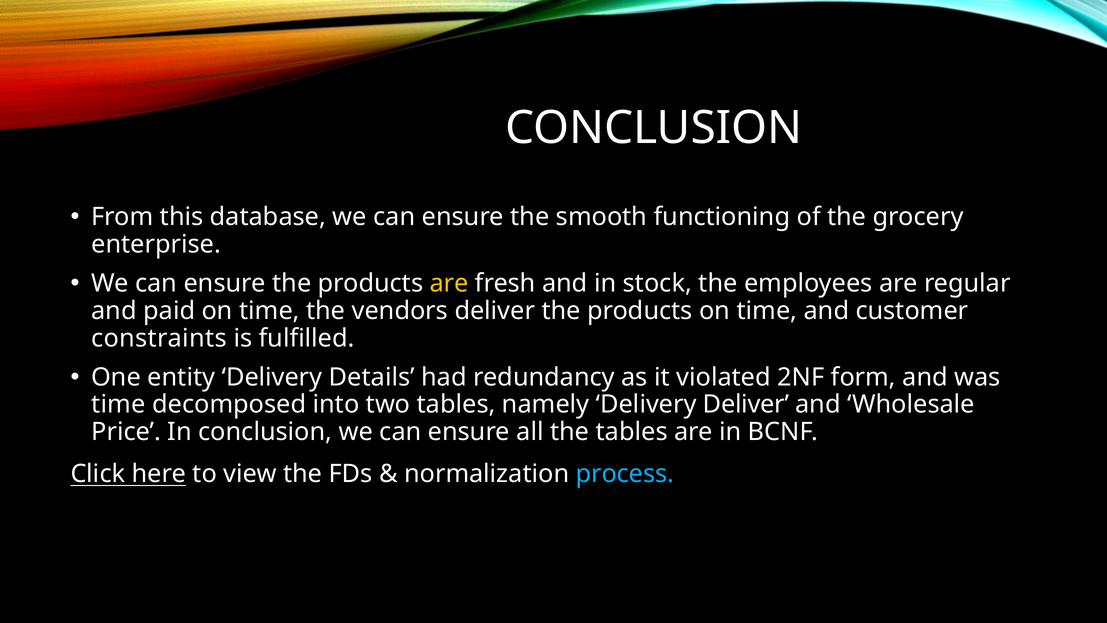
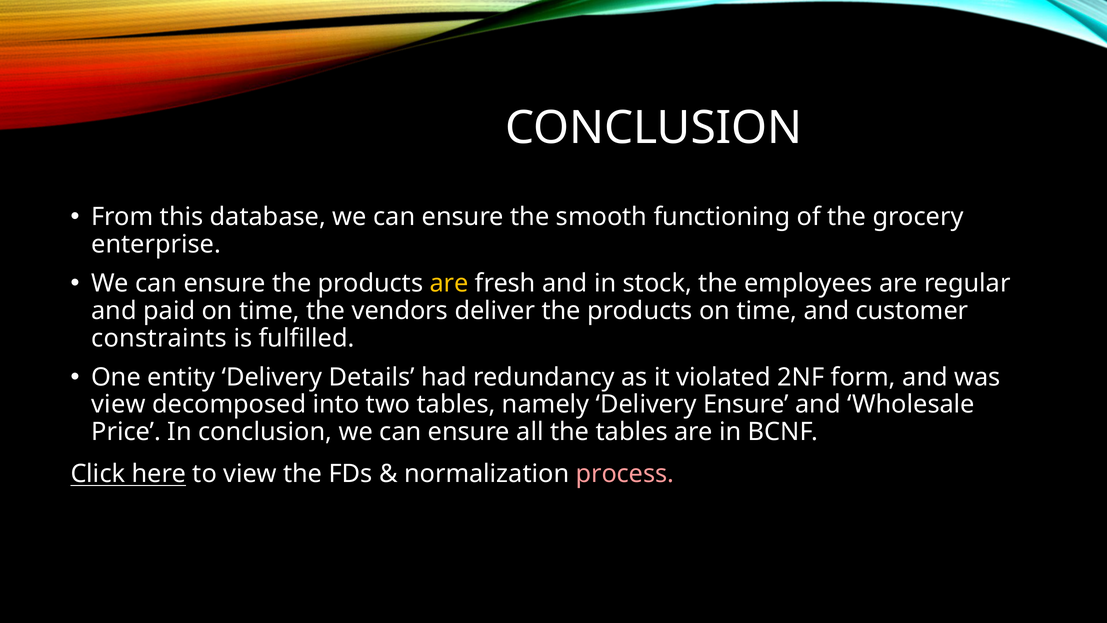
time: time -> view (118, 404)
Delivery Deliver: Deliver -> Ensure (746, 404)
process colour: light blue -> pink (625, 474)
